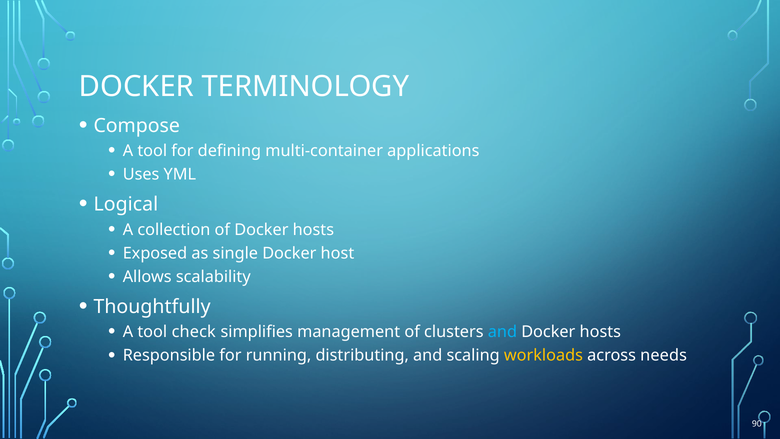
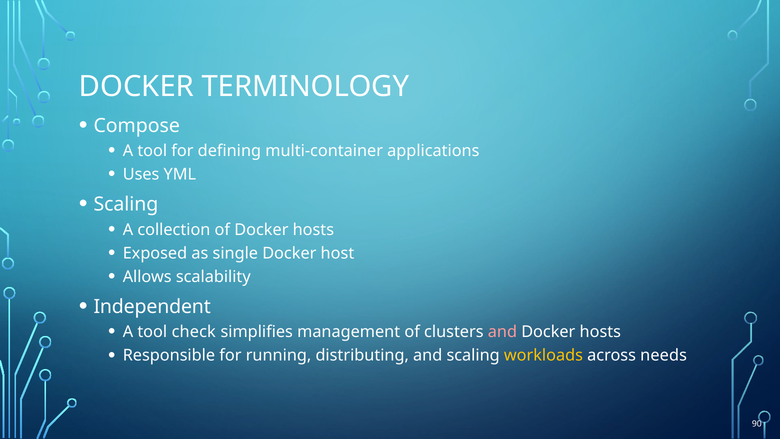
Logical: Logical -> Scaling (126, 204)
Thoughtfully: Thoughtfully -> Independent (152, 307)
and colour: light blue -> pink (502, 332)
